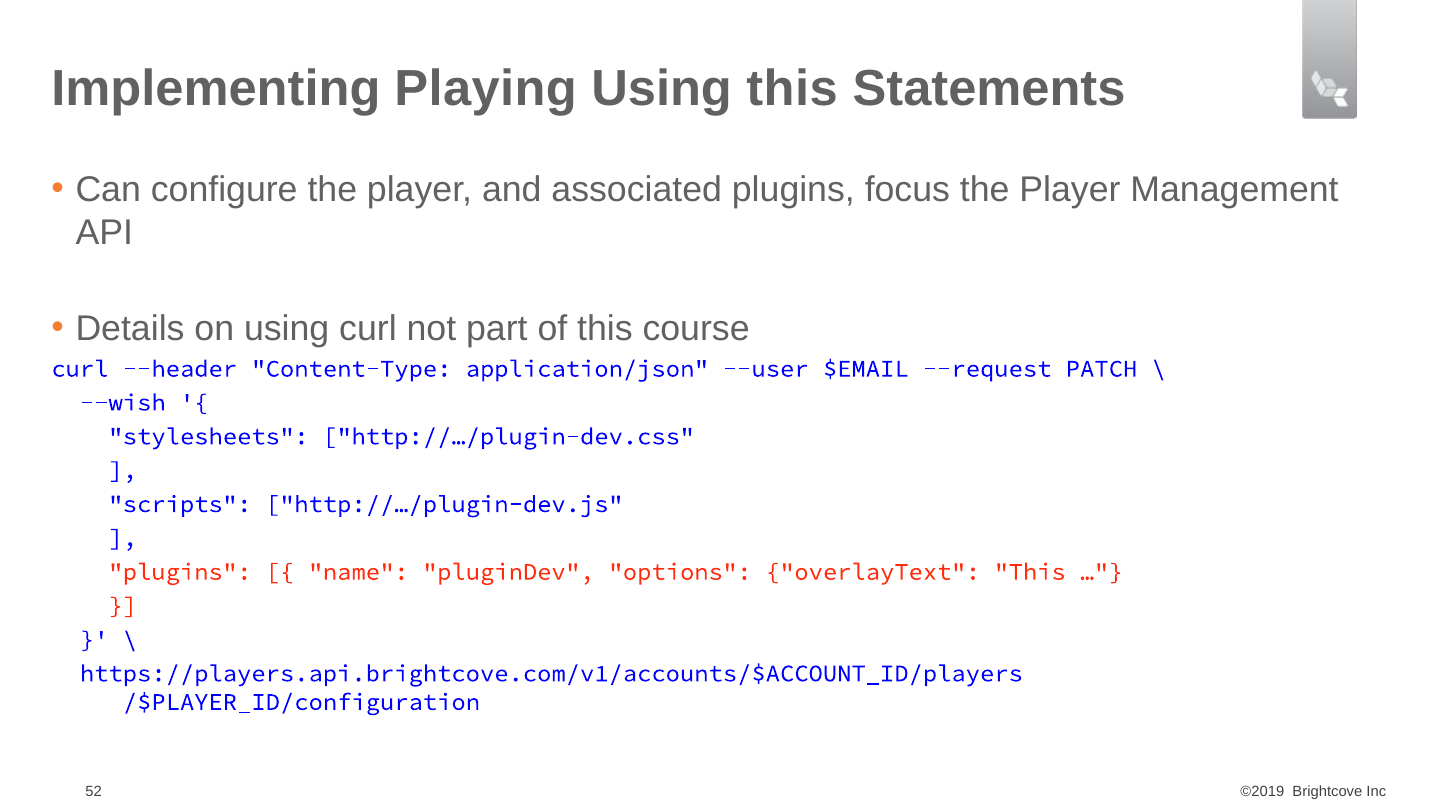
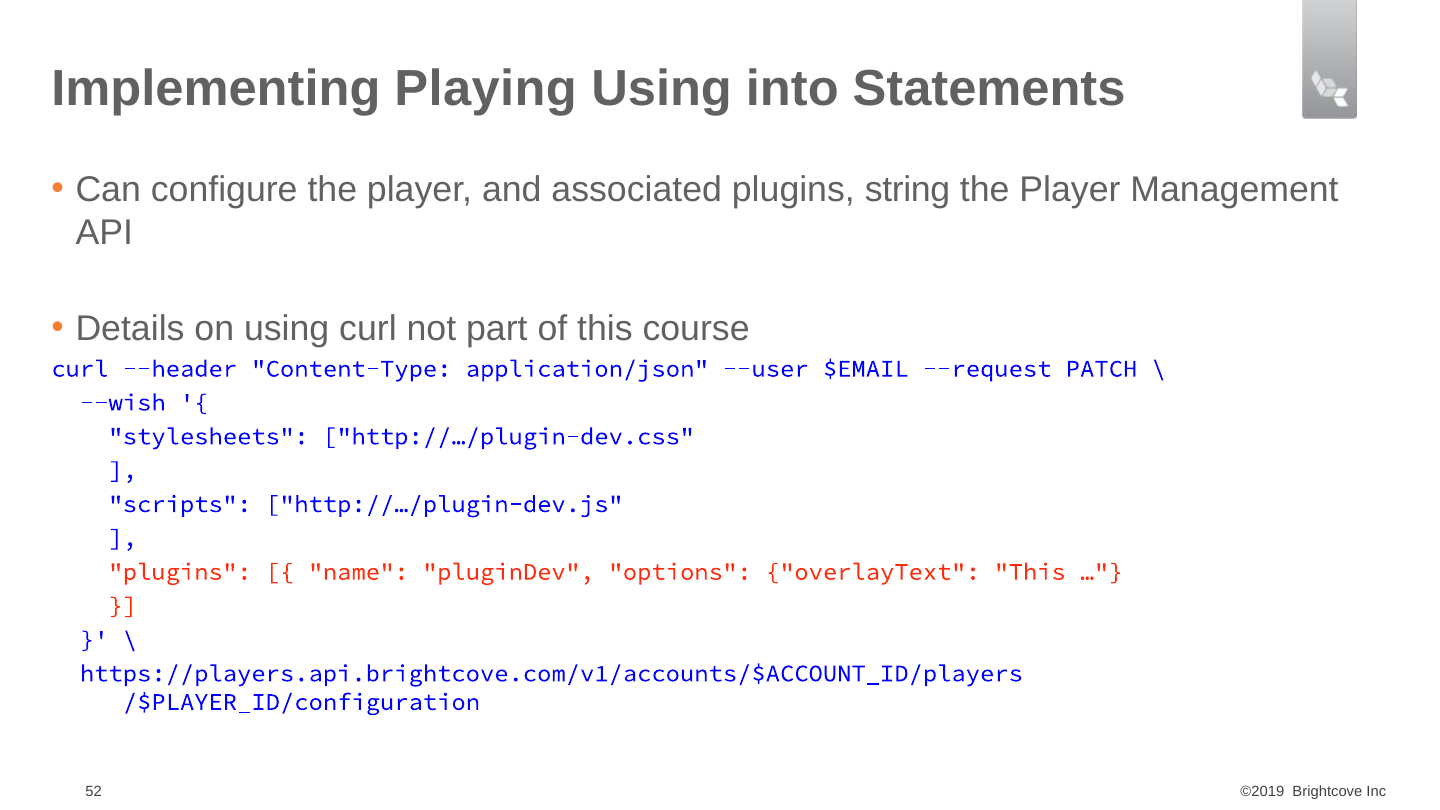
Using this: this -> into (792, 89)
focus: focus -> string (908, 189)
